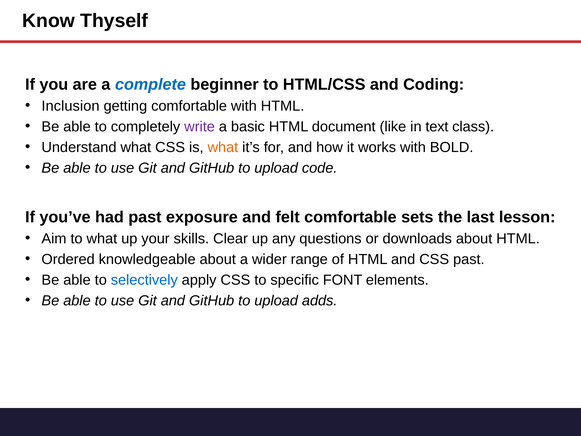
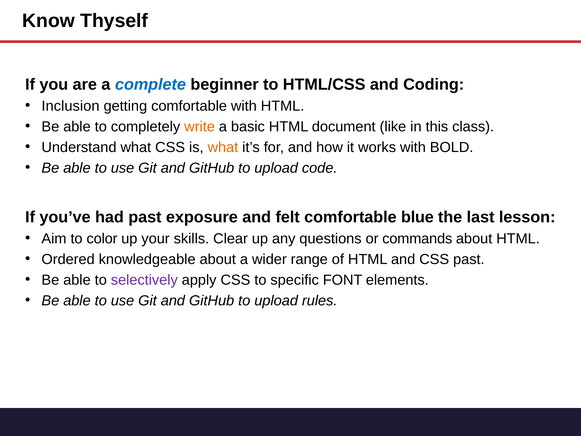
write colour: purple -> orange (200, 127)
text: text -> this (437, 127)
sets: sets -> blue (417, 217)
to what: what -> color (102, 238)
downloads: downloads -> commands (417, 238)
selectively colour: blue -> purple (144, 280)
adds: adds -> rules (320, 300)
